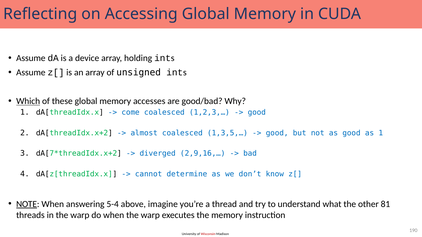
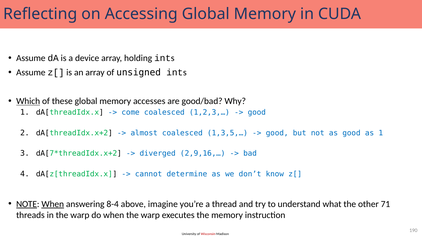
When underline: none -> present (53, 204)
5-4: 5-4 -> 8-4 (113, 204)
81: 81 -> 71 (385, 204)
